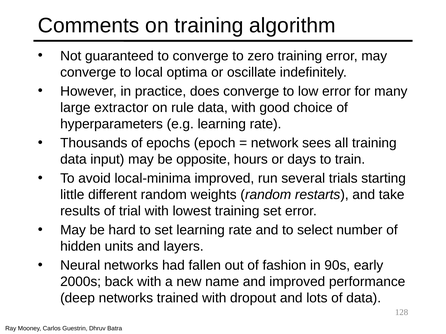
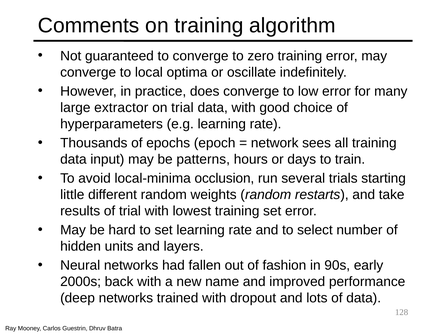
on rule: rule -> trial (182, 108)
opposite: opposite -> patterns (203, 159)
local-minima improved: improved -> occlusion (224, 179)
